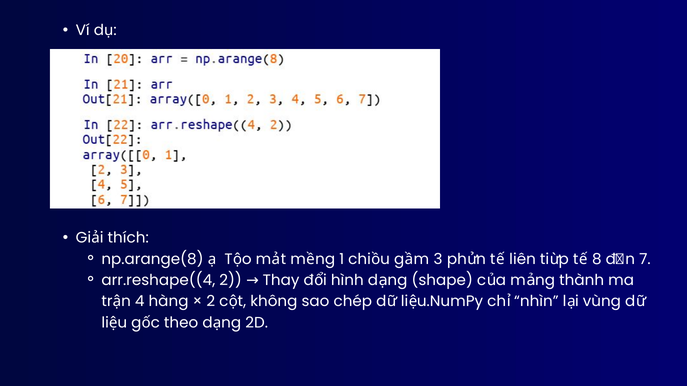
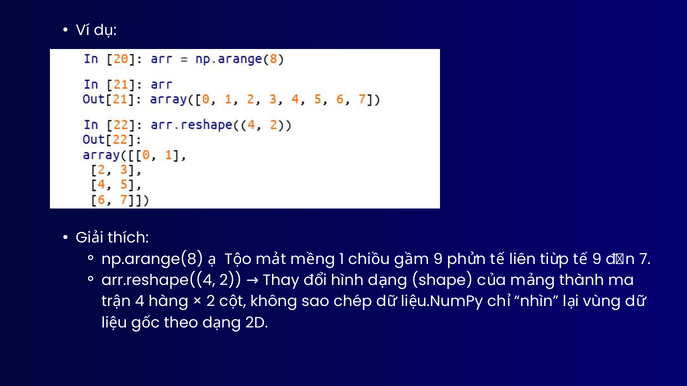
3: 3 -> 9 (438, 259)
8: 8 -> 9 (597, 259)
